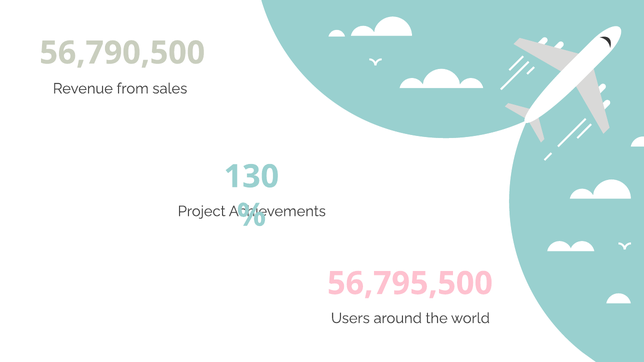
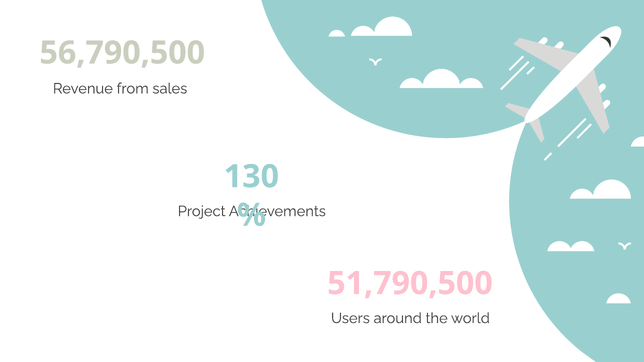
56,795,500: 56,795,500 -> 51,790,500 (410, 284)
